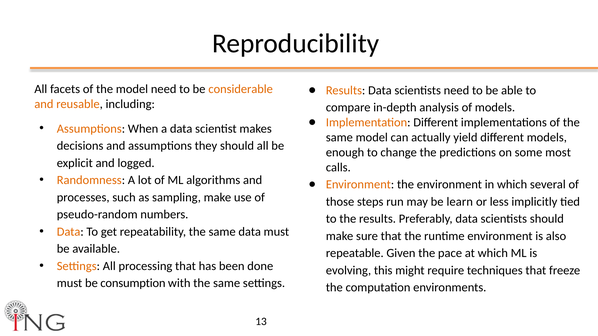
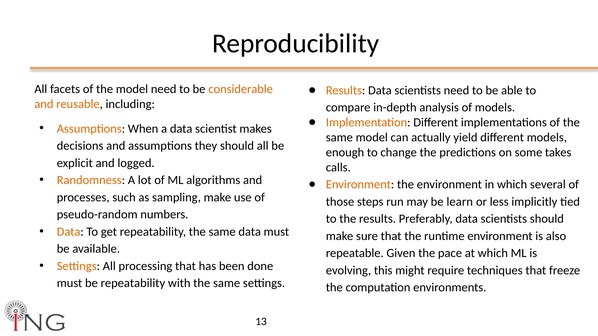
most: most -> takes (558, 153)
be consumption: consumption -> repeatability (133, 283)
